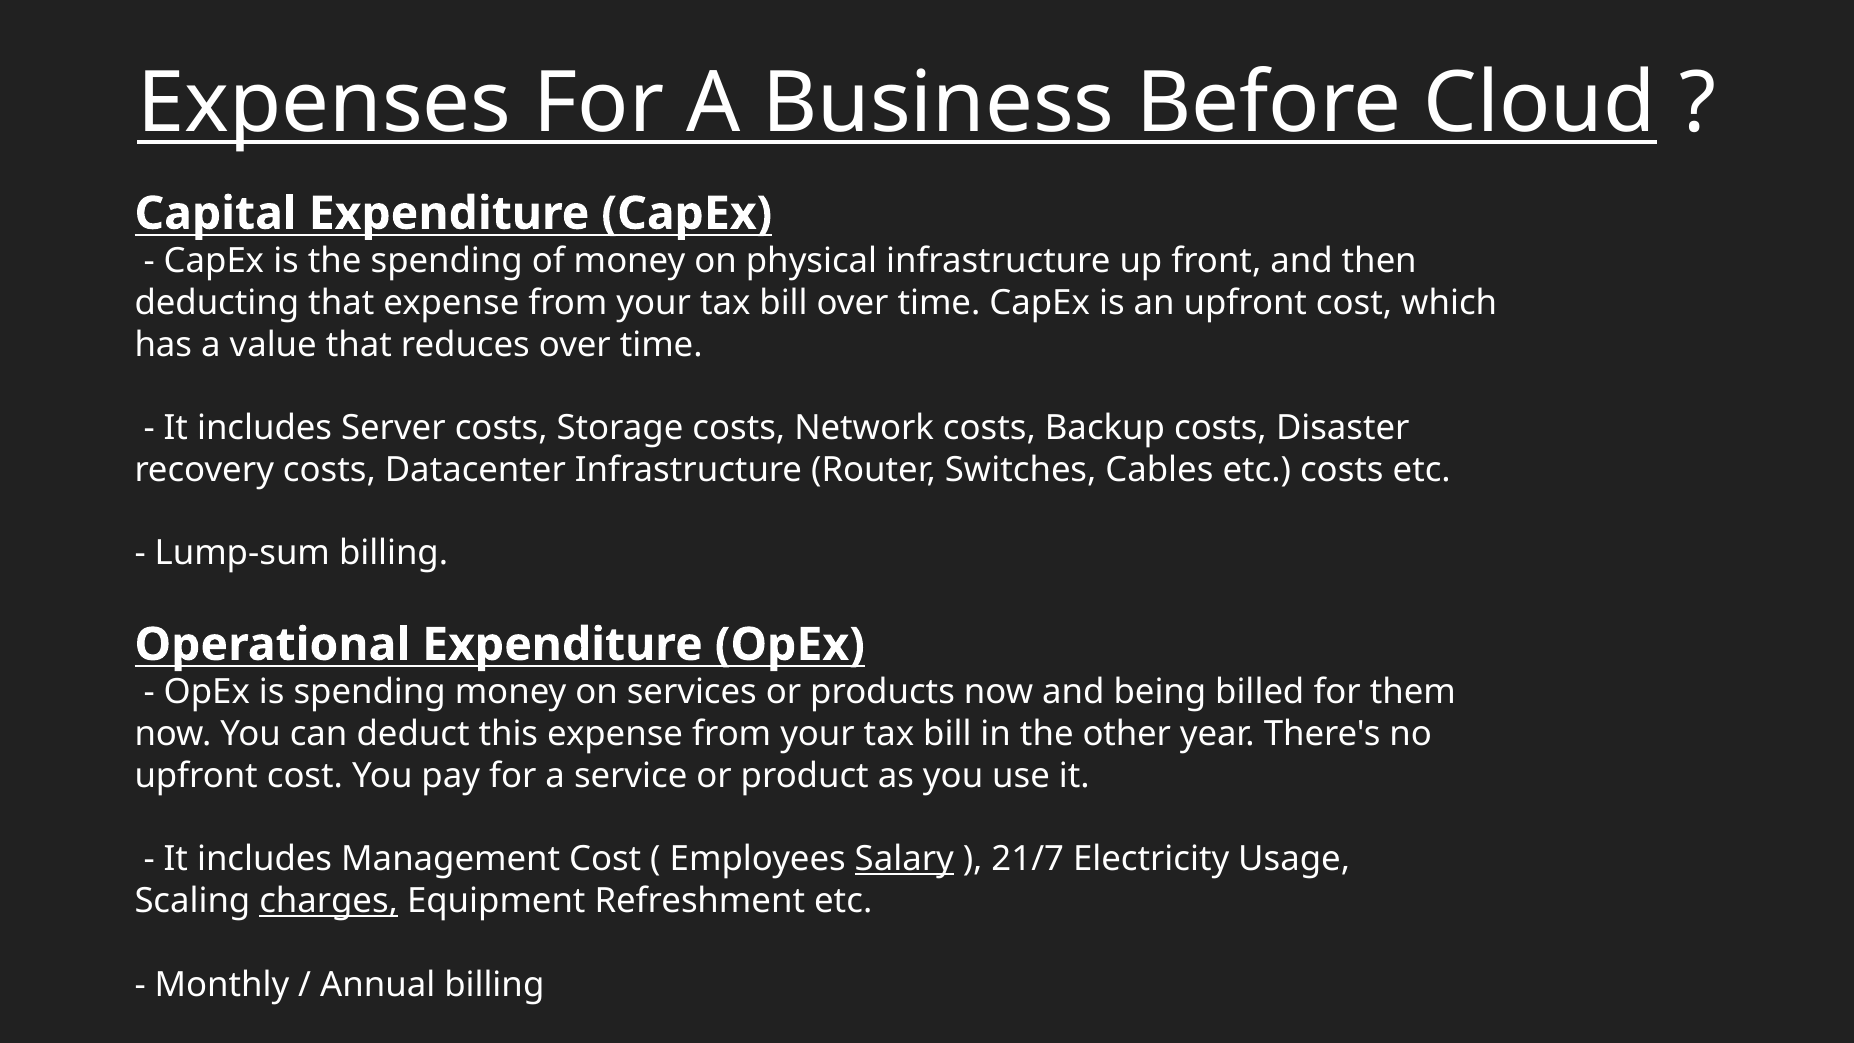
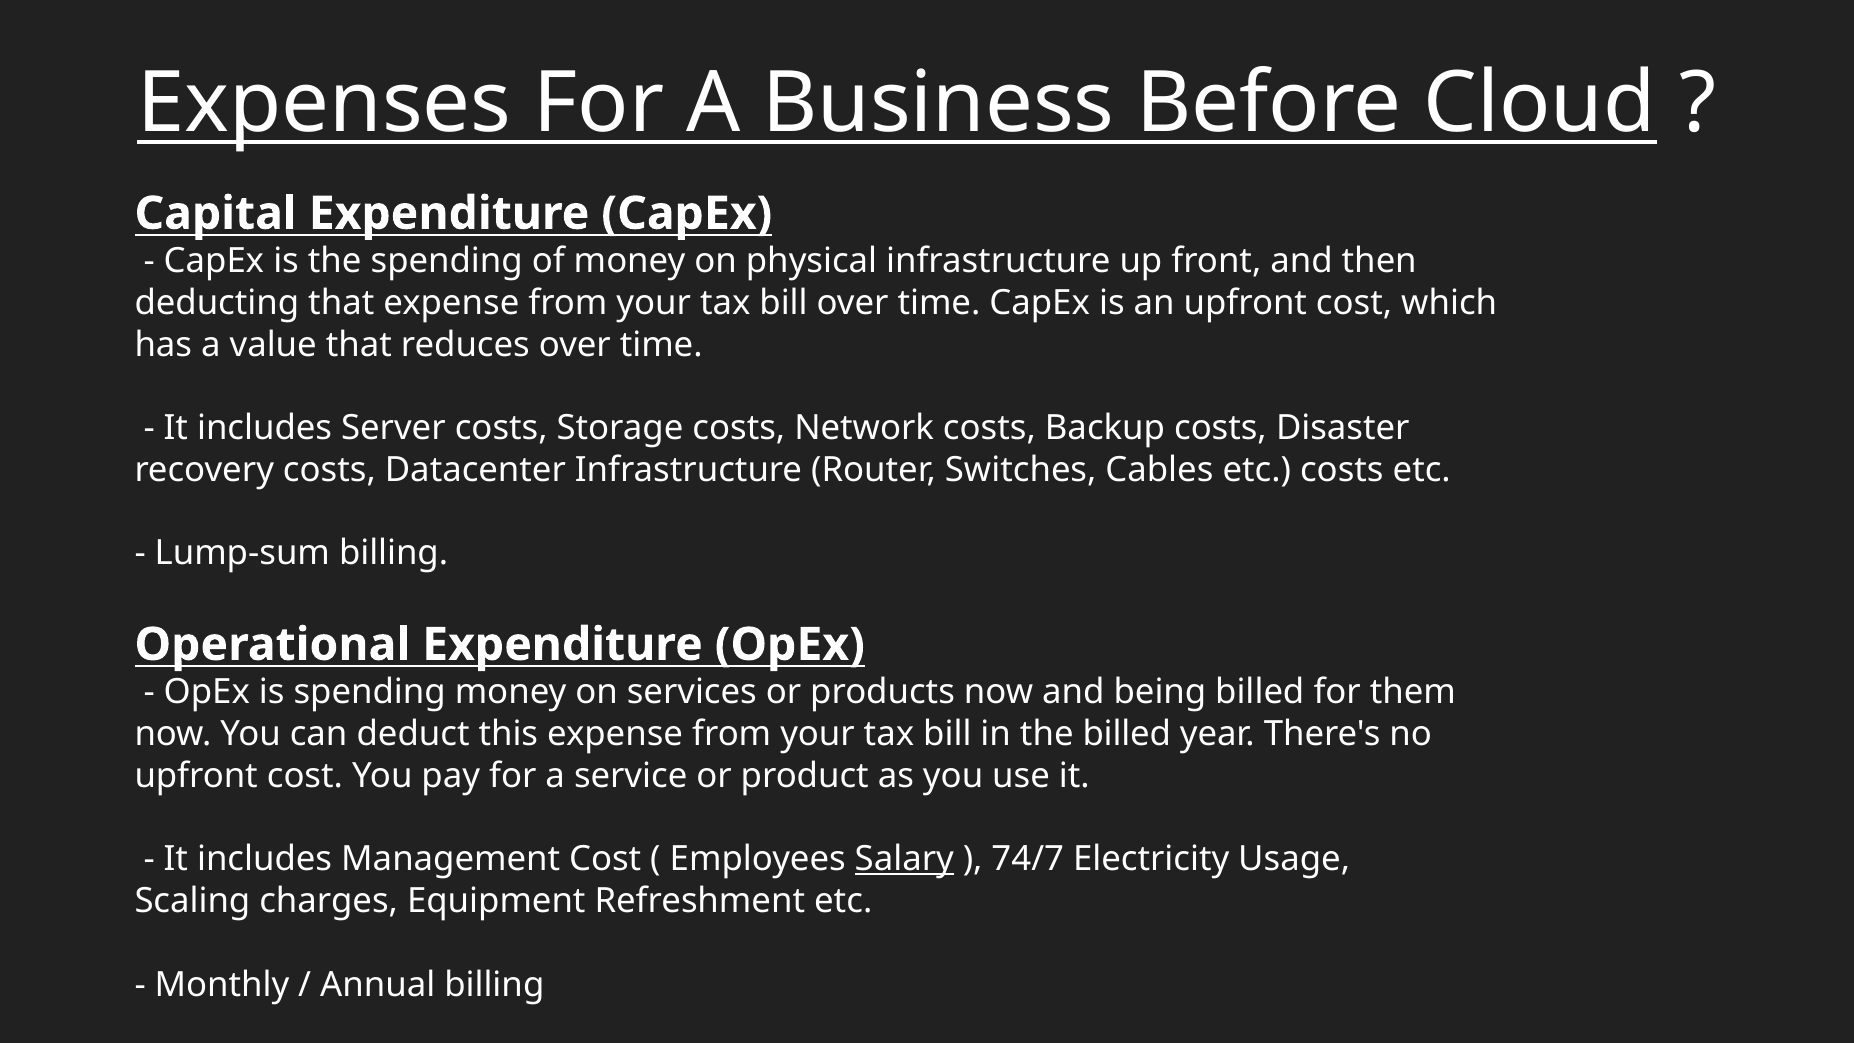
the other: other -> billed (1127, 734)
21/7: 21/7 -> 74/7 (1028, 859)
charges underline: present -> none (329, 901)
